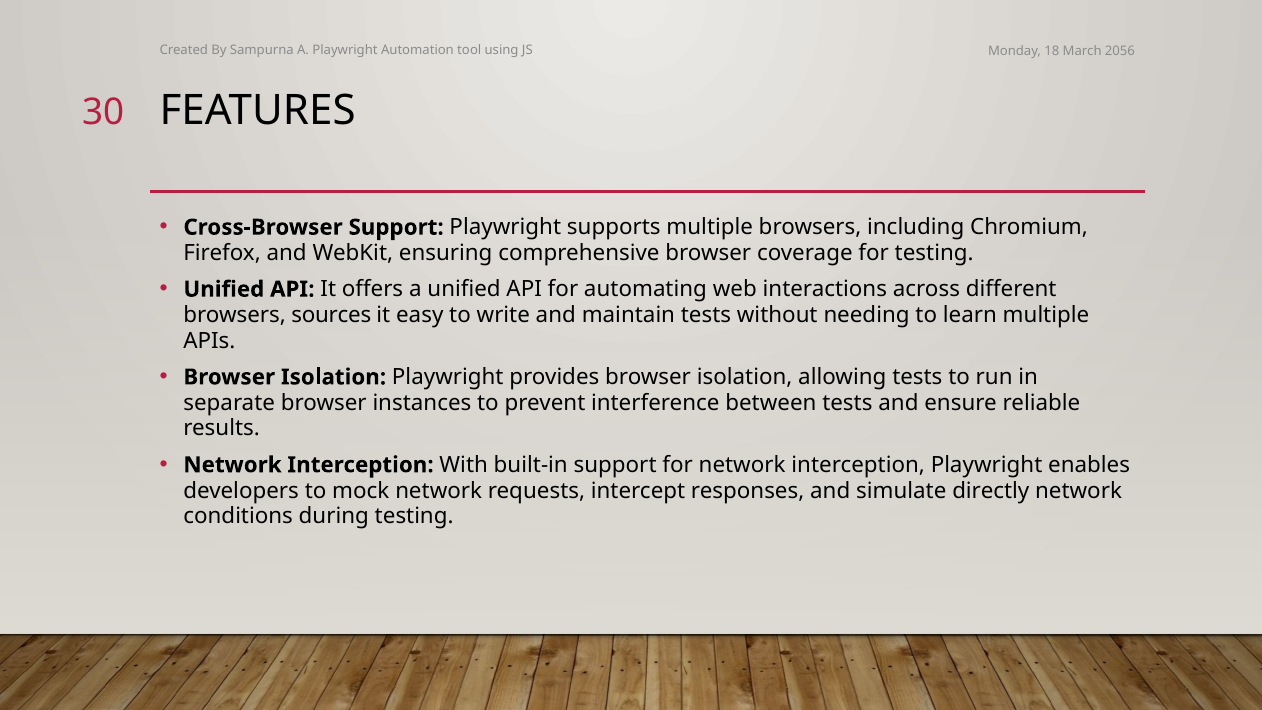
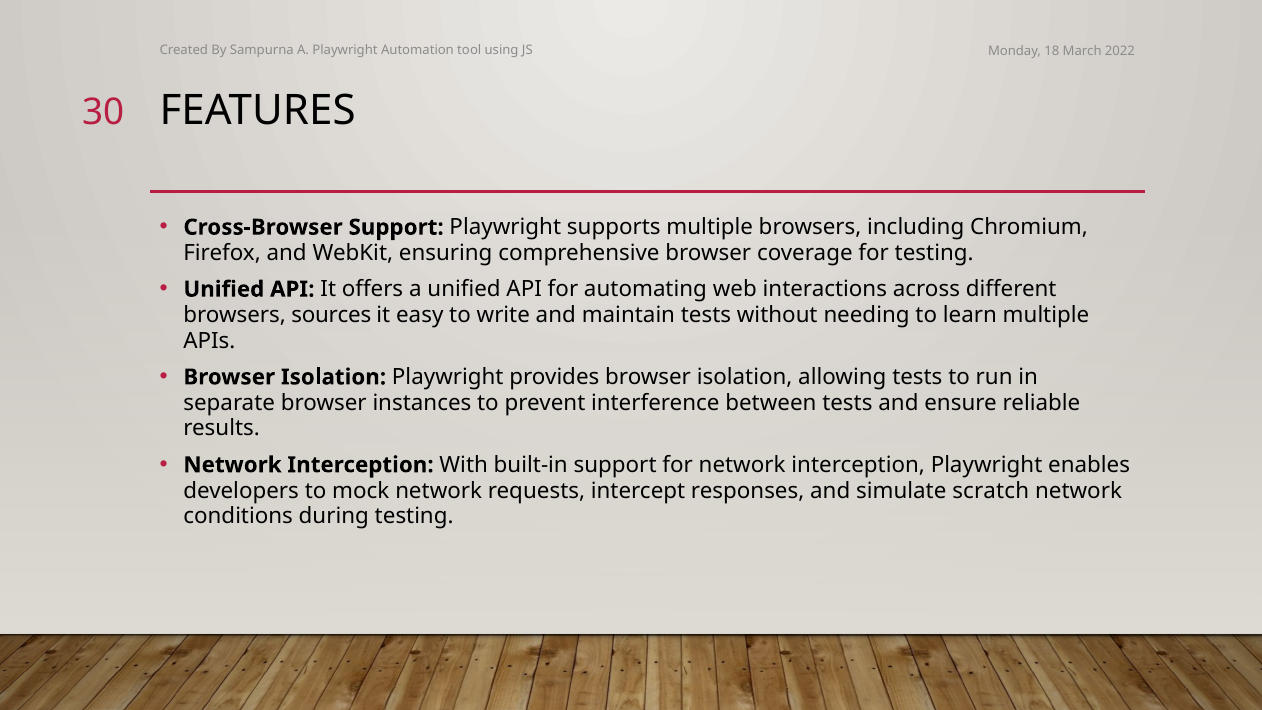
2056: 2056 -> 2022 (1120, 51)
directly: directly -> scratch (991, 491)
